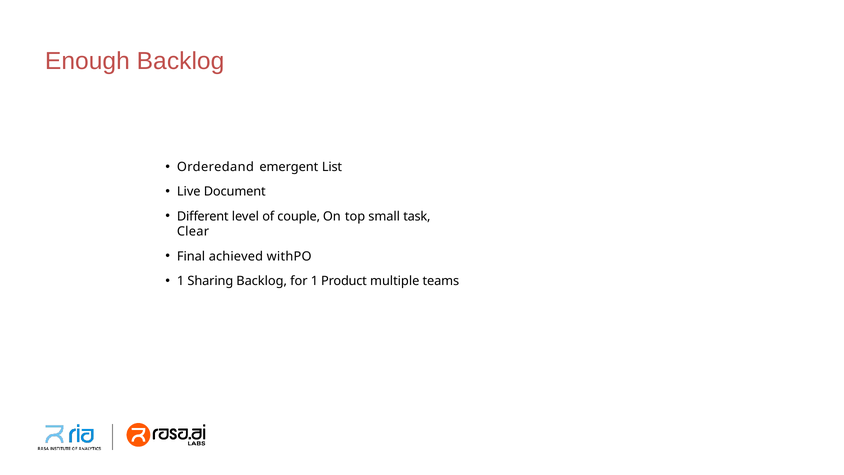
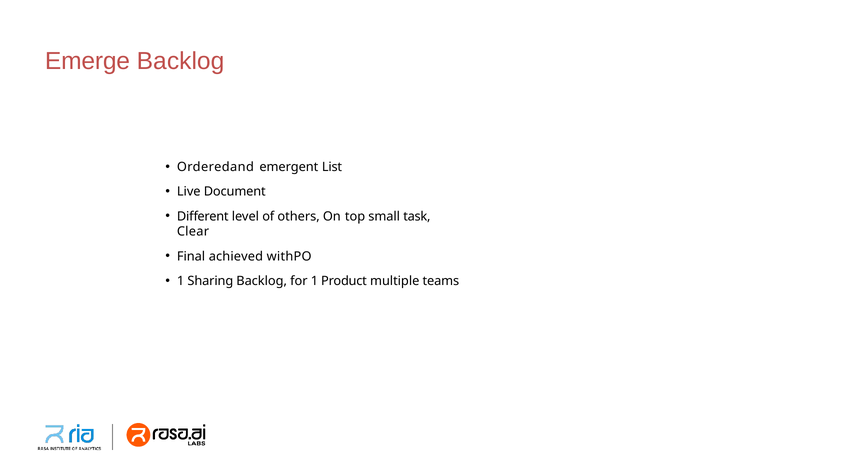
Enough: Enough -> Emerge (88, 61)
couple: couple -> others (299, 216)
